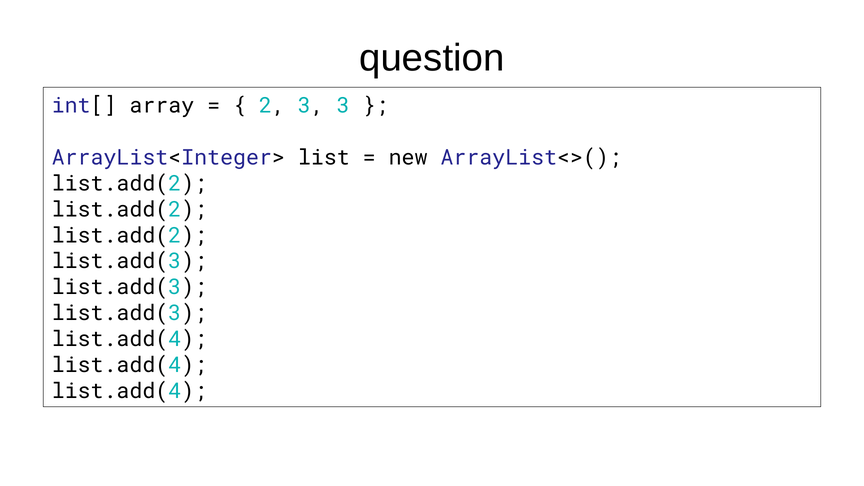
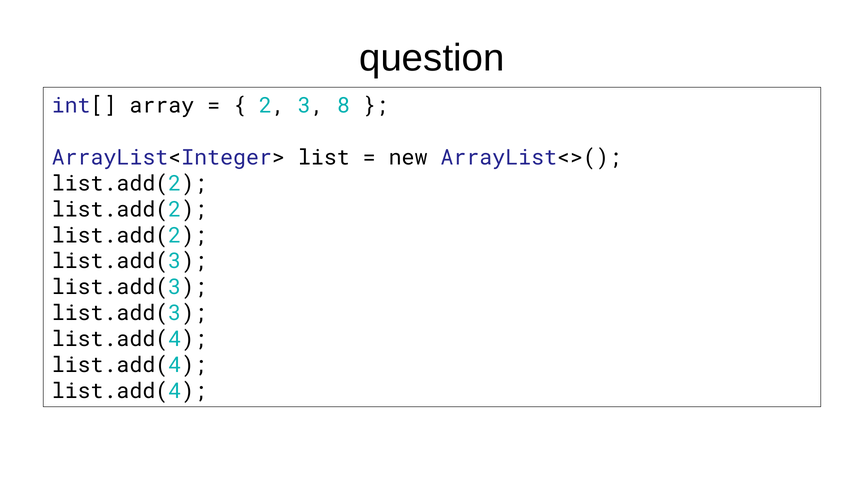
3 3: 3 -> 8 (343, 106)
